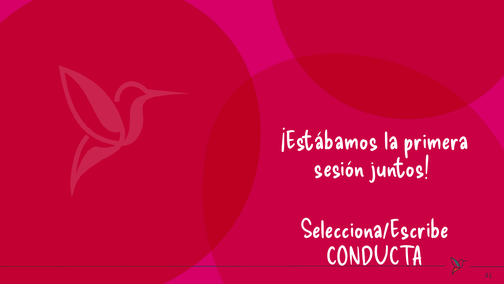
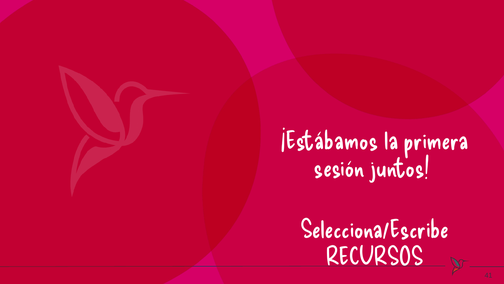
CONDUCTA: CONDUCTA -> RECURSOS (375, 257)
